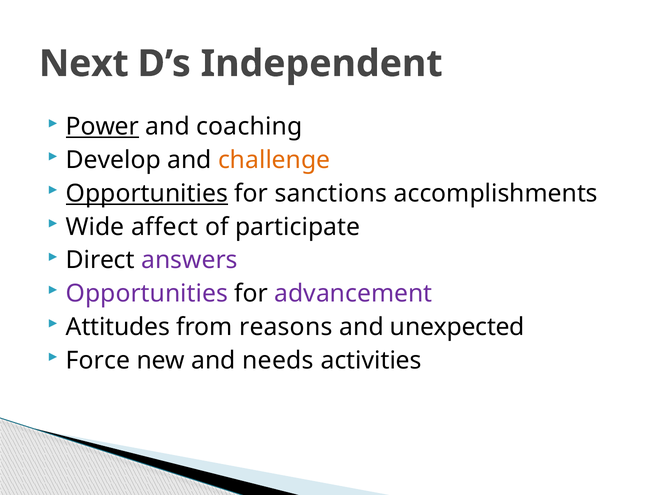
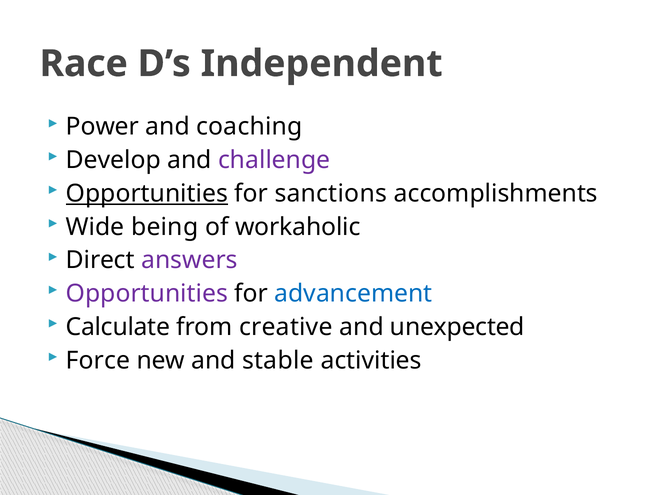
Next: Next -> Race (84, 64)
Power underline: present -> none (102, 127)
challenge colour: orange -> purple (274, 160)
affect: affect -> being (165, 227)
participate: participate -> workaholic (298, 227)
advancement colour: purple -> blue (353, 294)
Attitudes: Attitudes -> Calculate (118, 327)
reasons: reasons -> creative (286, 327)
needs: needs -> stable (278, 360)
